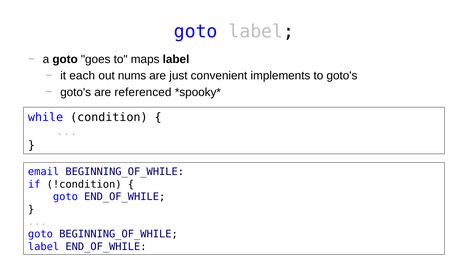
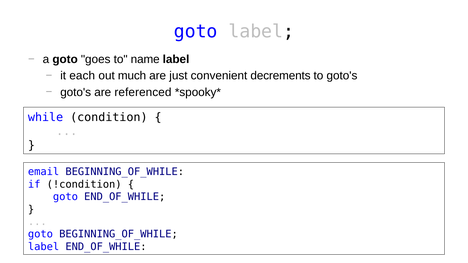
maps: maps -> name (145, 59)
nums: nums -> much (132, 76)
implements: implements -> decrements (281, 76)
